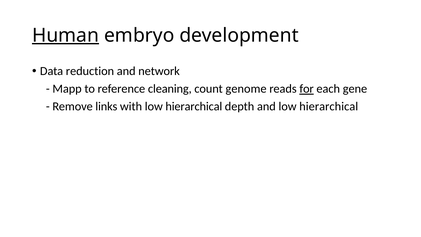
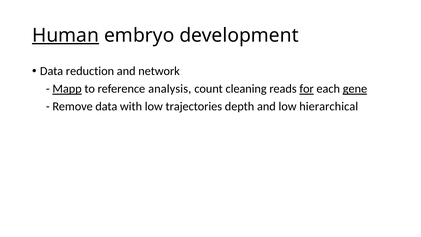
Mapp underline: none -> present (67, 89)
cleaning: cleaning -> analysis (170, 89)
genome: genome -> cleaning (246, 89)
gene underline: none -> present (355, 89)
Remove links: links -> data (106, 106)
with low hierarchical: hierarchical -> trajectories (194, 106)
